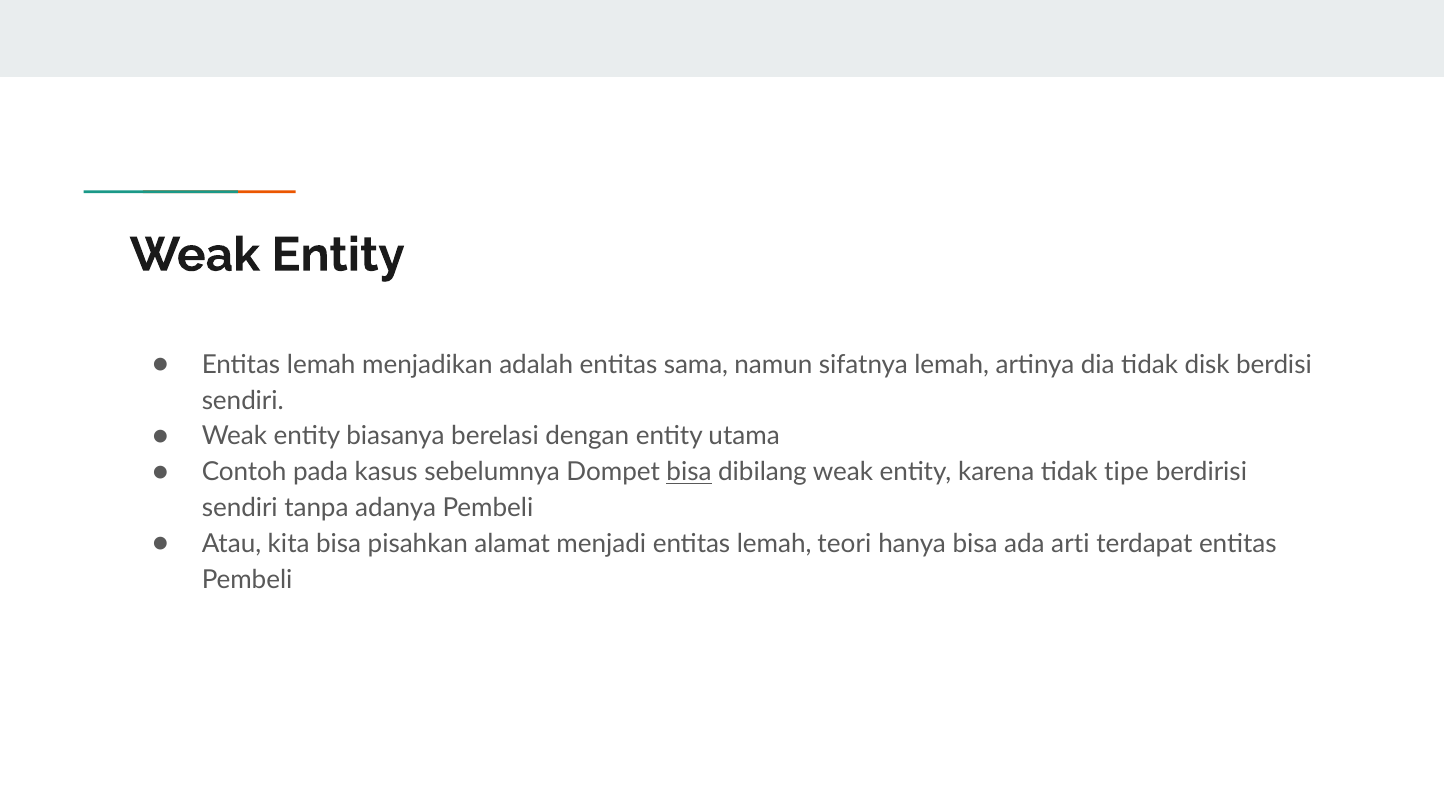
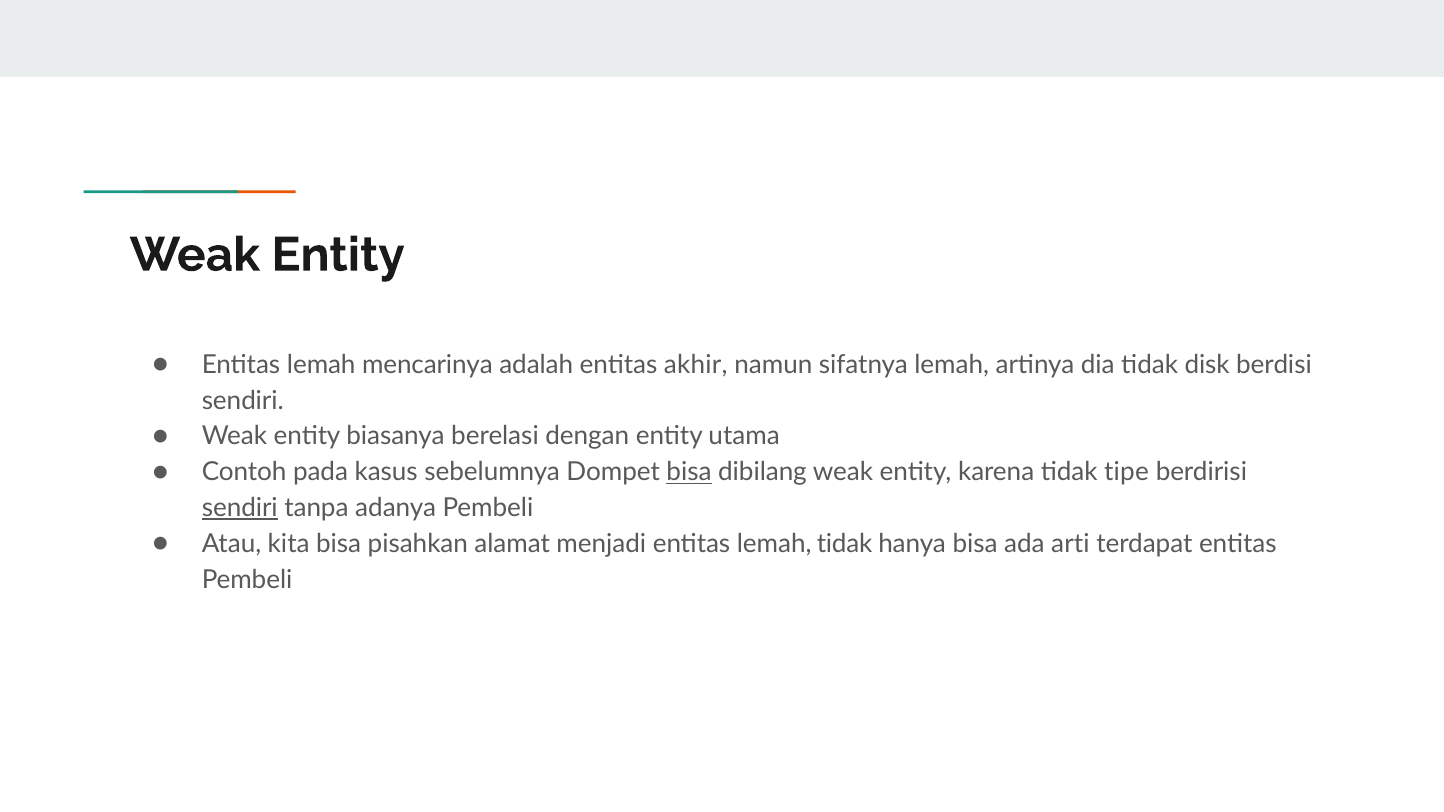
menjadikan: menjadikan -> mencarinya (427, 365)
sama: sama -> akhir (696, 365)
sendiri underline: none -> present (240, 508)
lemah teori: teori -> tidak (845, 544)
